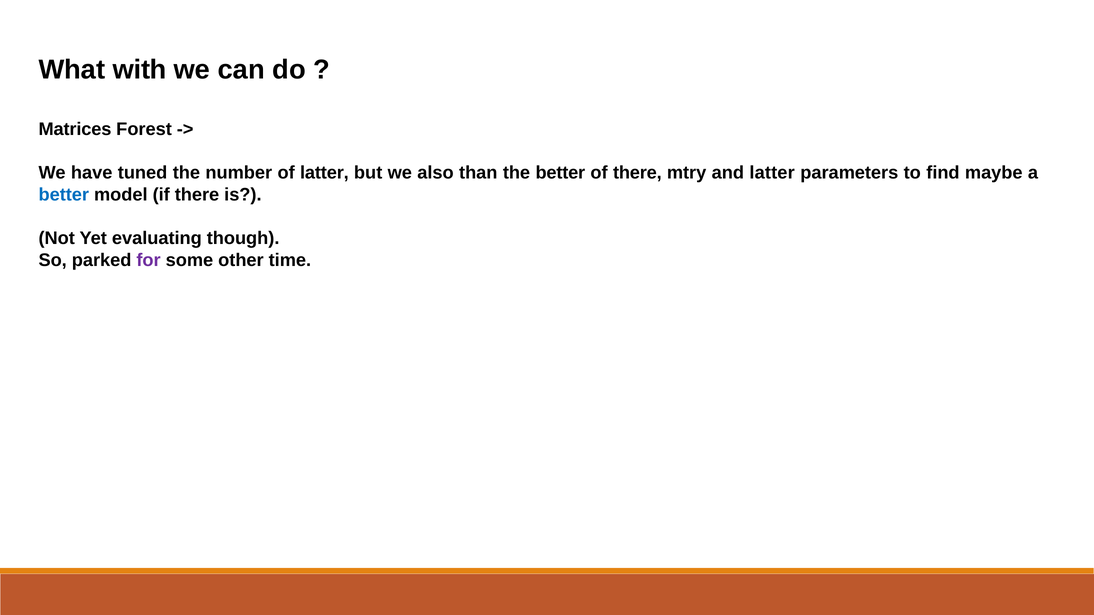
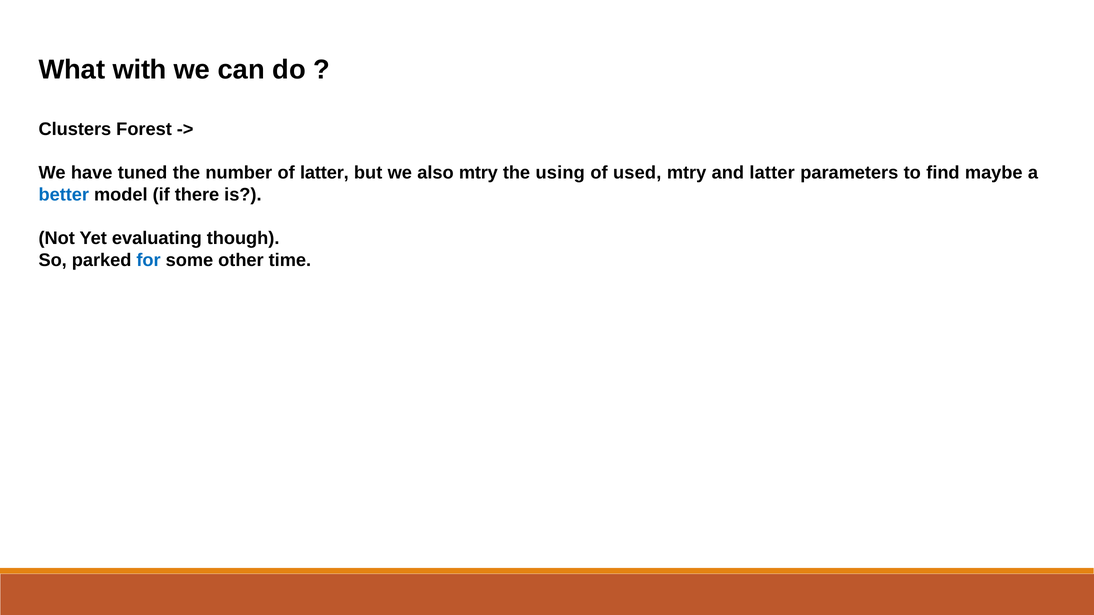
Matrices: Matrices -> Clusters (75, 129)
also than: than -> mtry (478, 173)
the better: better -> using (560, 173)
of there: there -> used (637, 173)
for colour: purple -> blue (149, 260)
